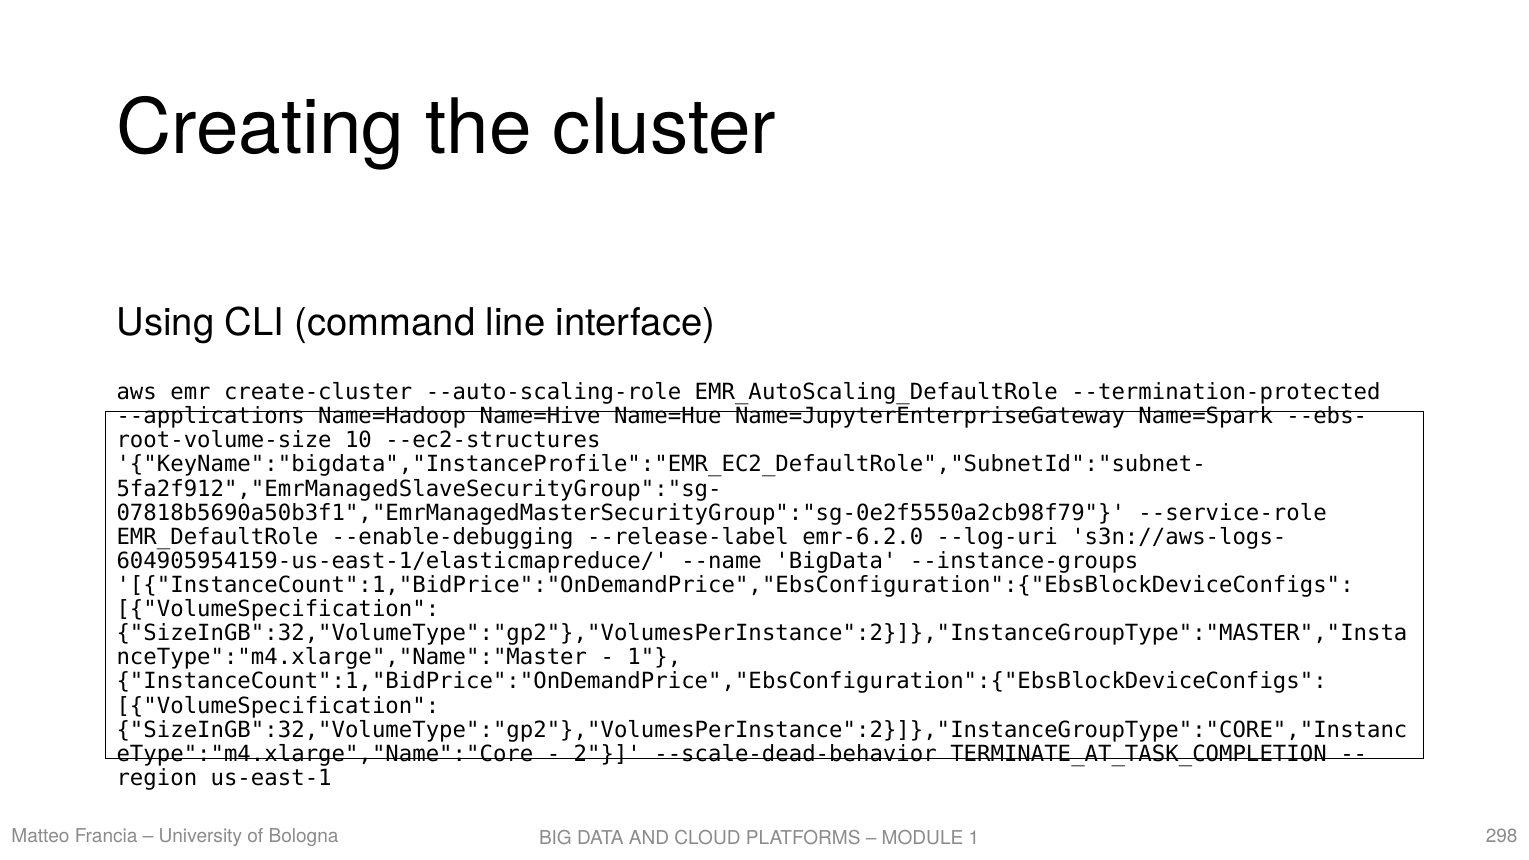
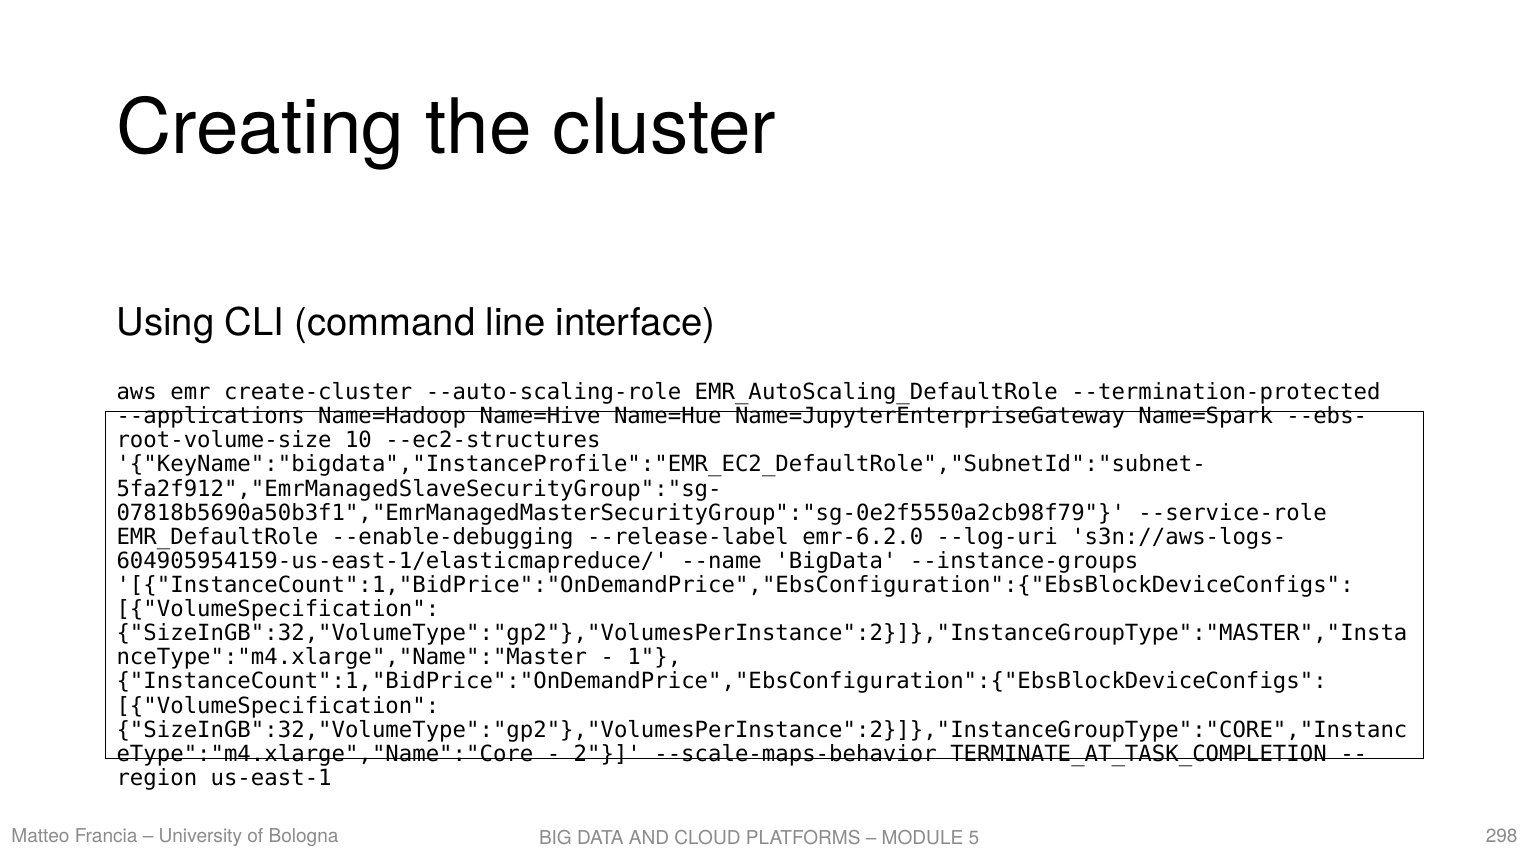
--scale-dead-behavior: --scale-dead-behavior -> --scale-maps-behavior (796, 754)
1: 1 -> 5 (974, 838)
